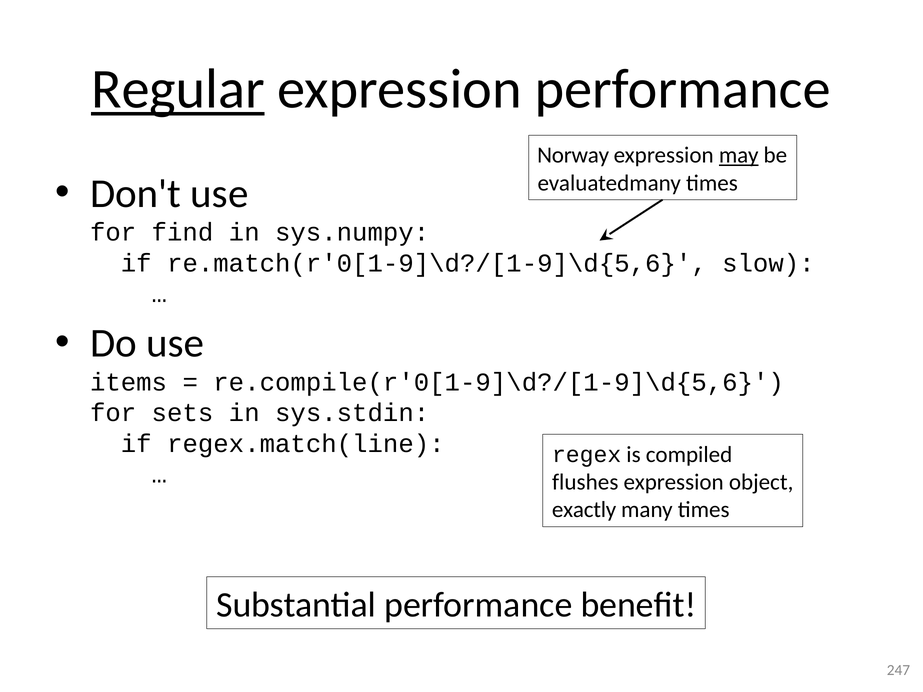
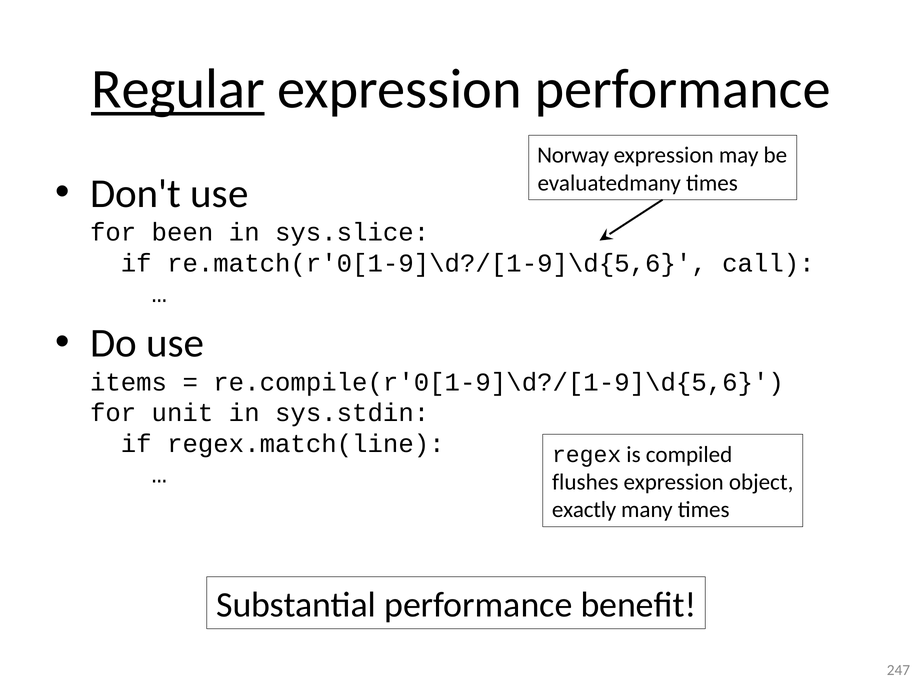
may underline: present -> none (739, 155)
find: find -> been (182, 233)
sys.numpy: sys.numpy -> sys.slice (352, 233)
slow: slow -> call (768, 263)
sets: sets -> unit (182, 413)
